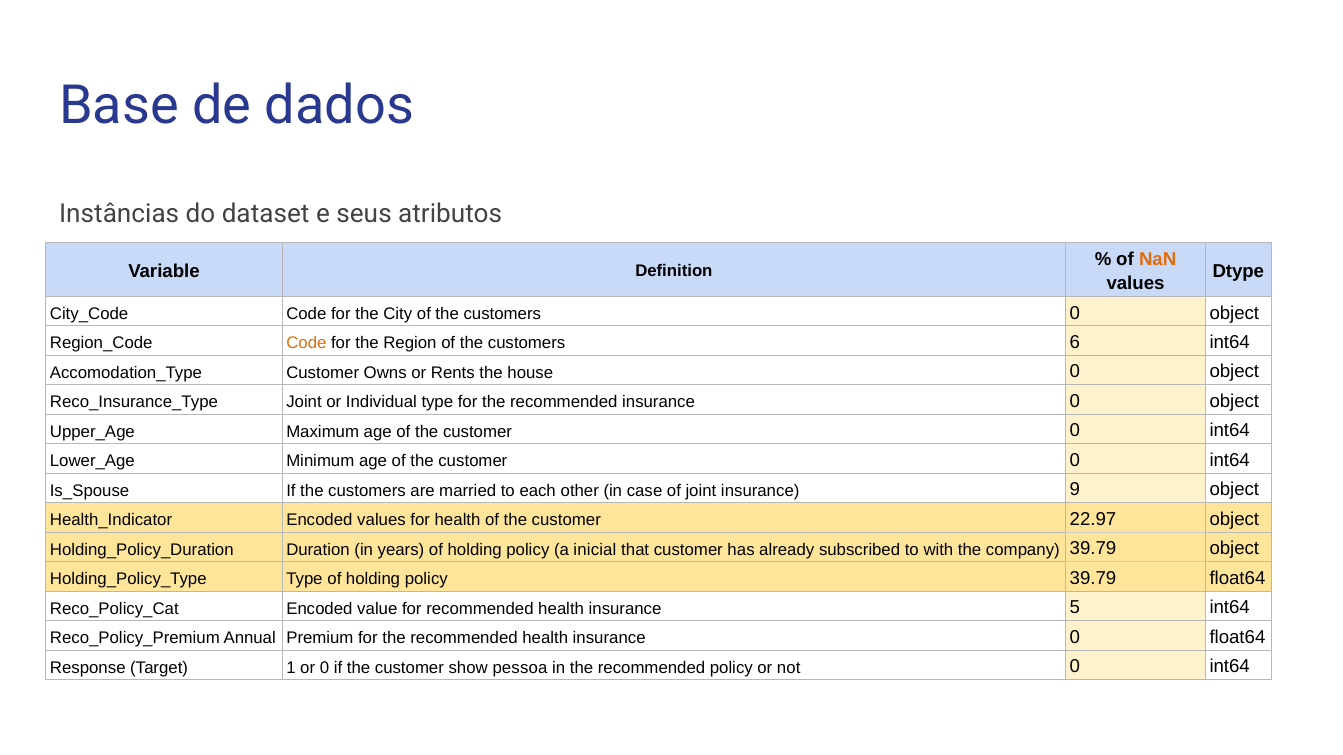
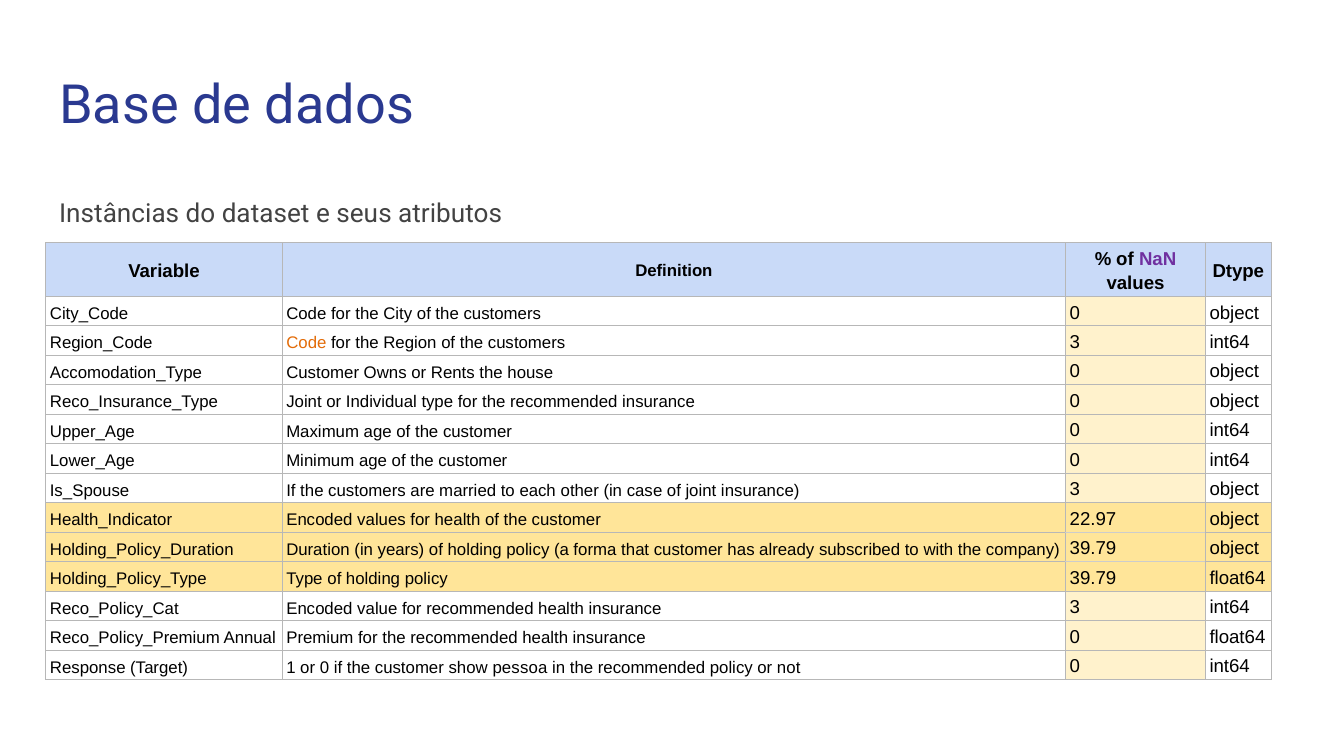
NaN colour: orange -> purple (1158, 260)
customers 6: 6 -> 3 (1075, 343)
joint insurance 9: 9 -> 3 (1075, 490)
inicial: inicial -> forma (595, 550)
health insurance 5: 5 -> 3 (1075, 608)
